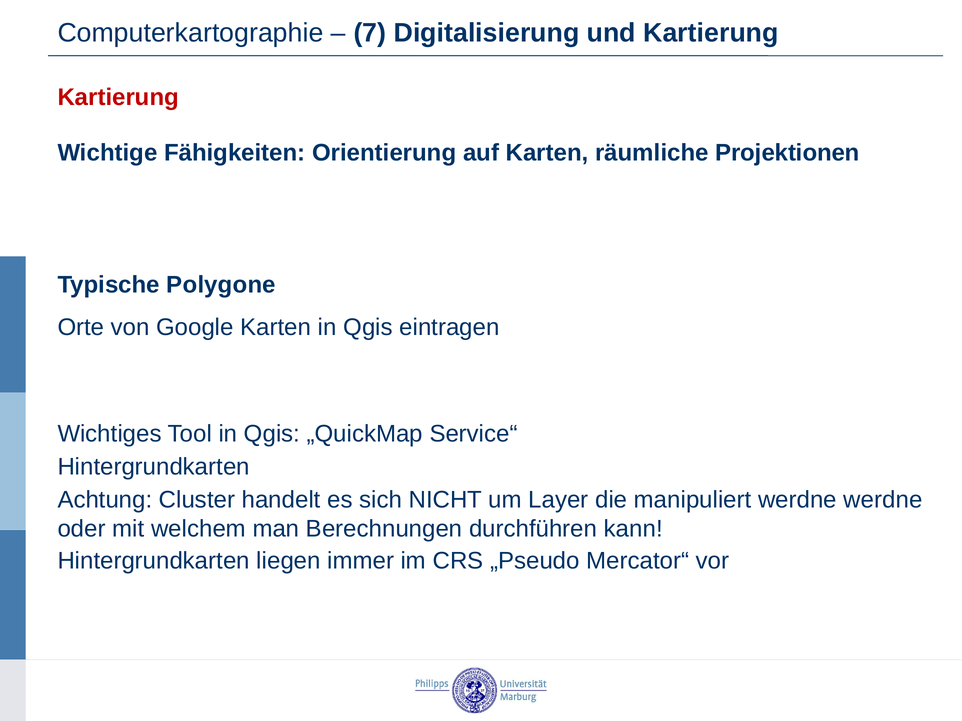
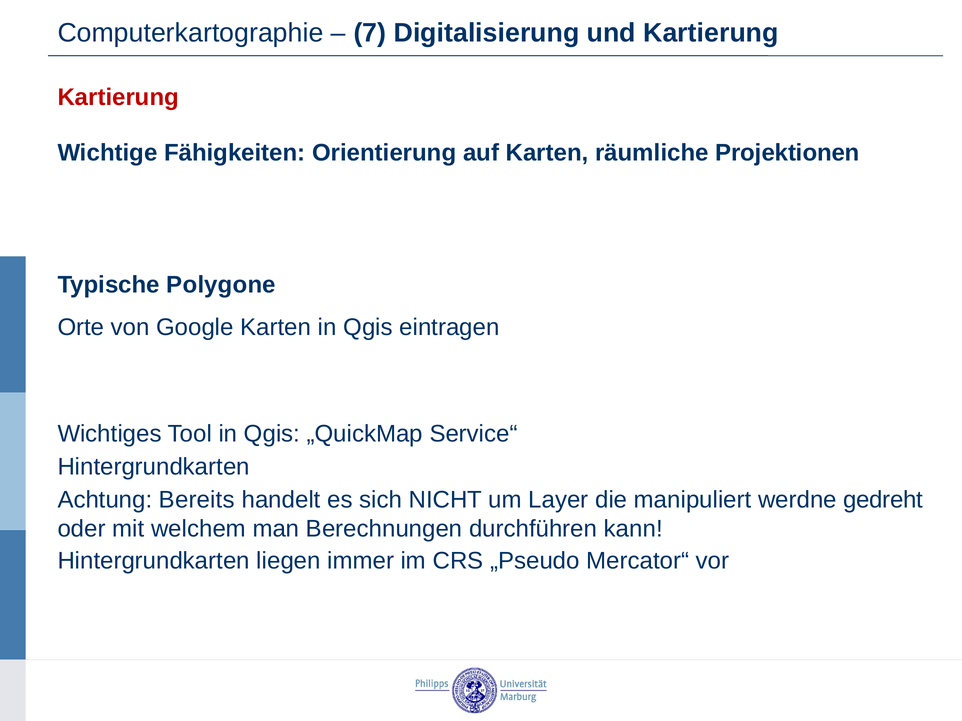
Cluster: Cluster -> Bereits (197, 500)
werdne werdne: werdne -> gedreht (883, 500)
